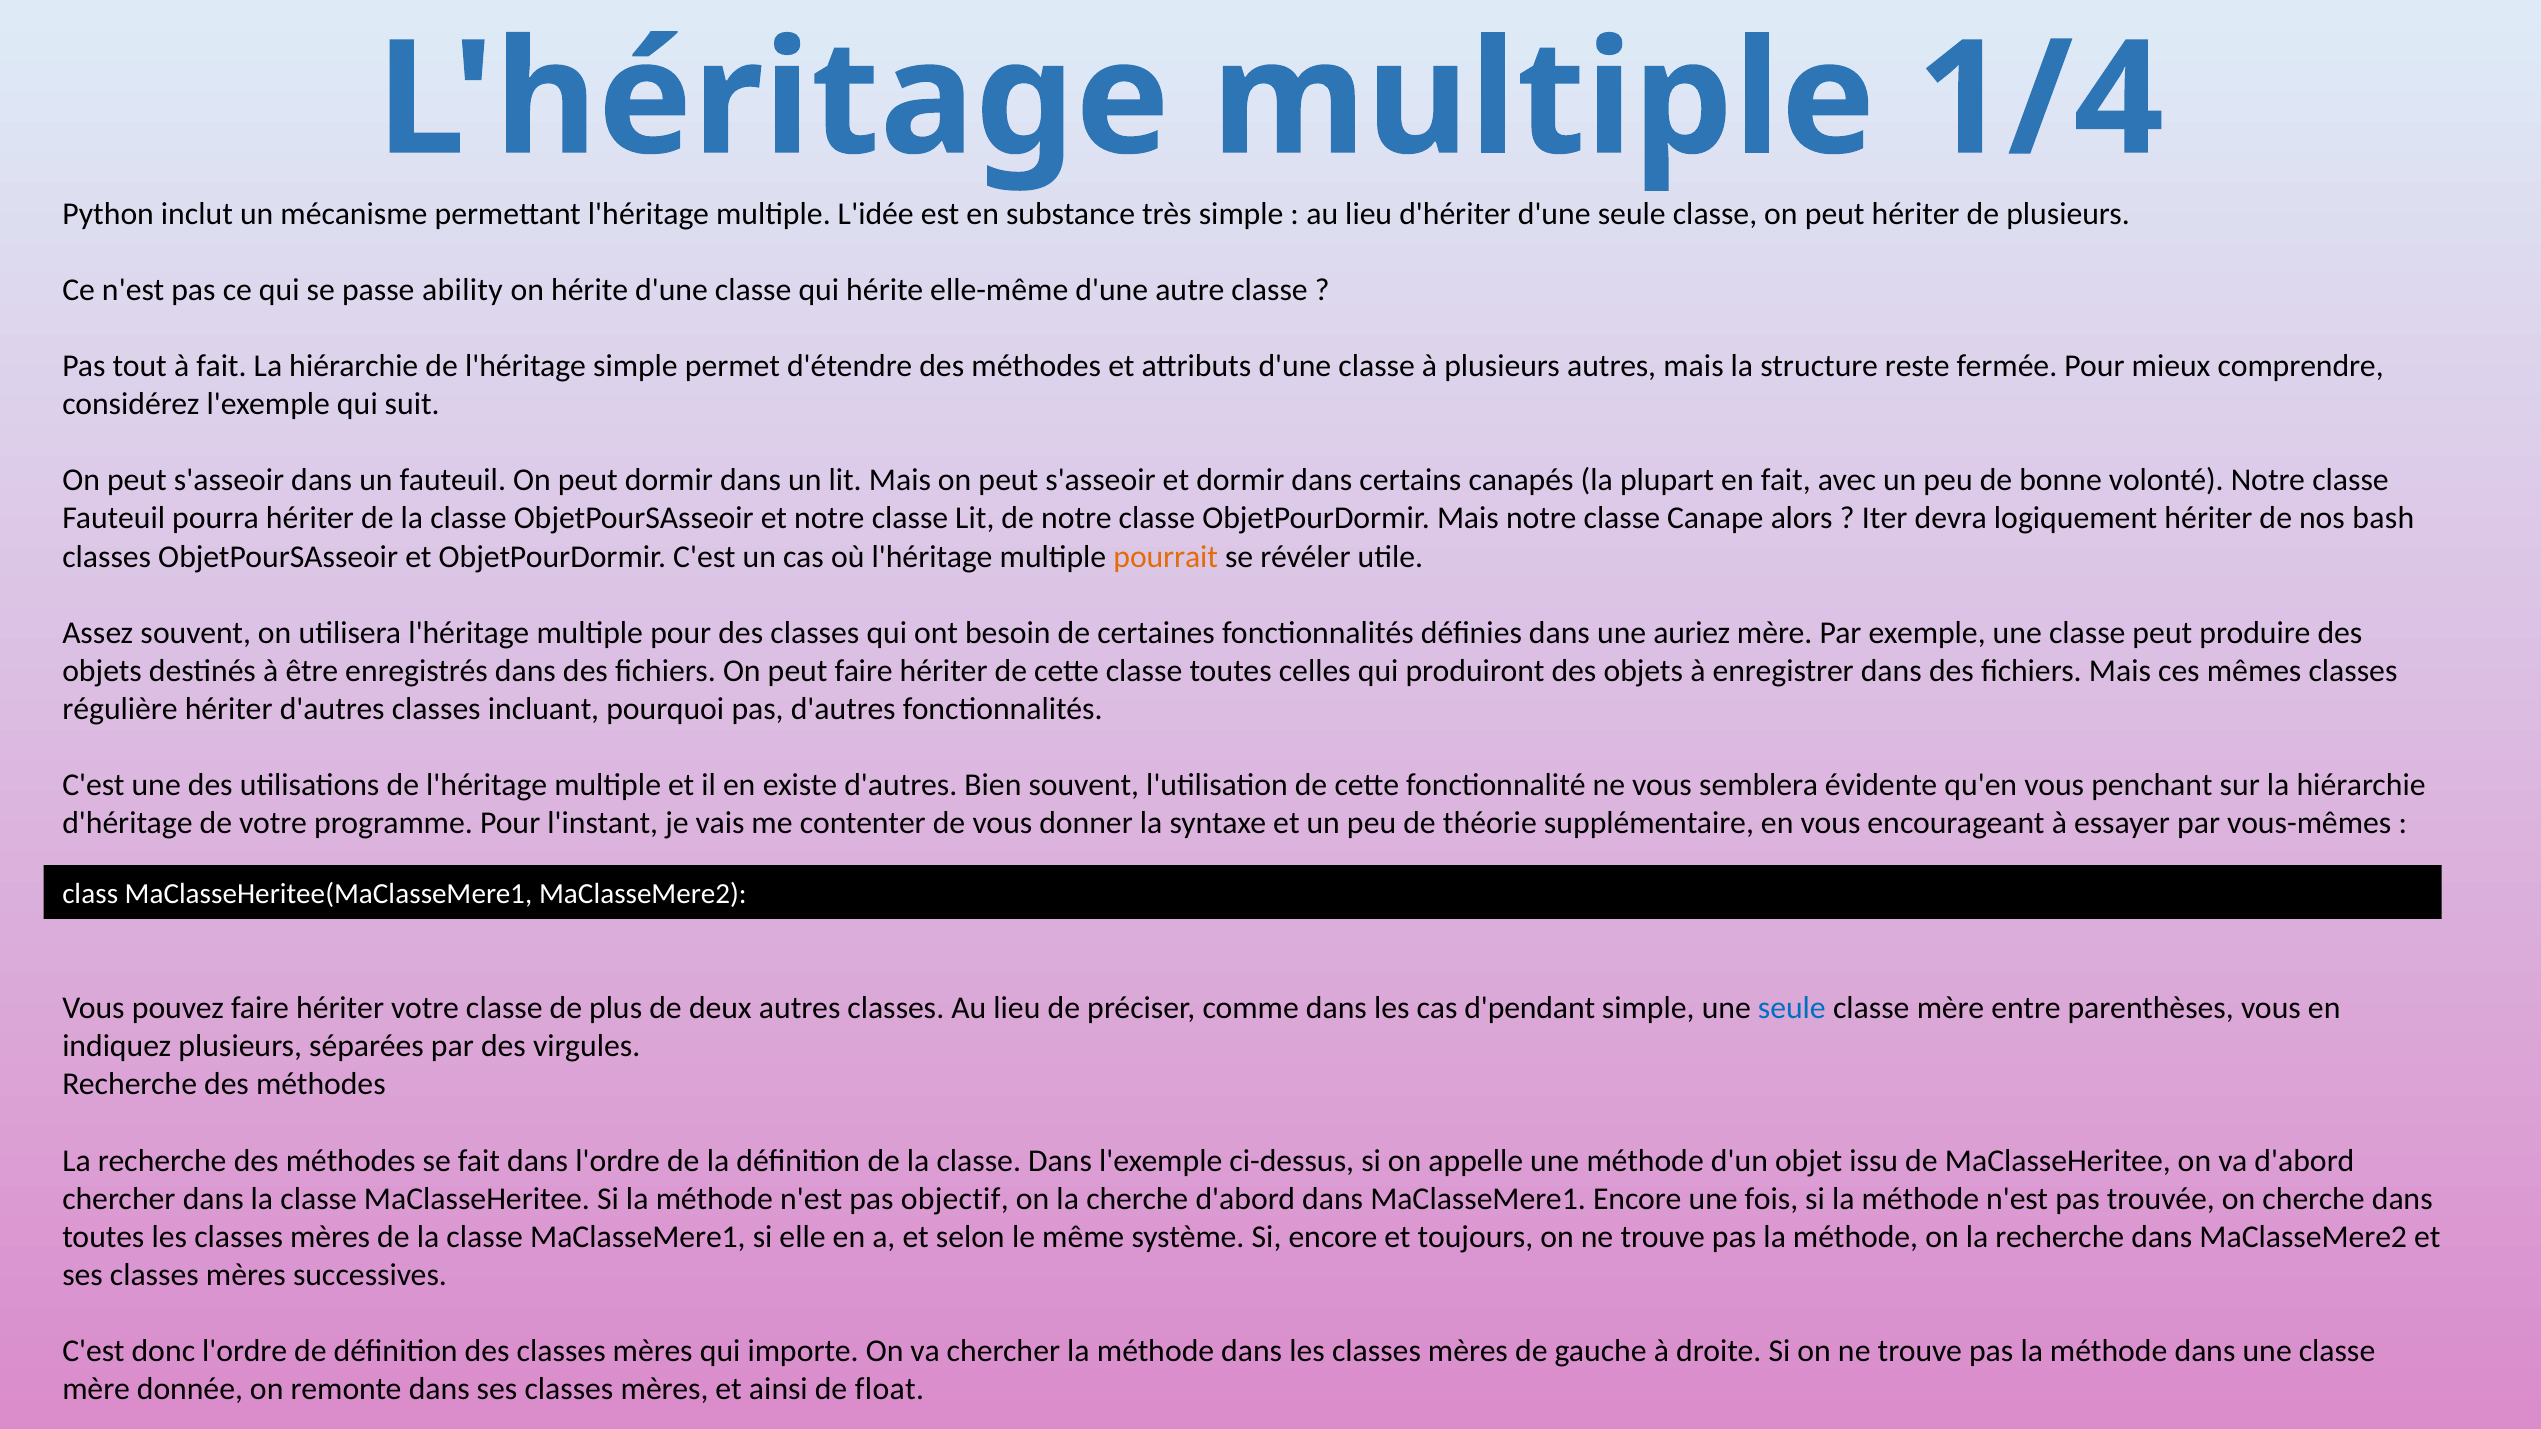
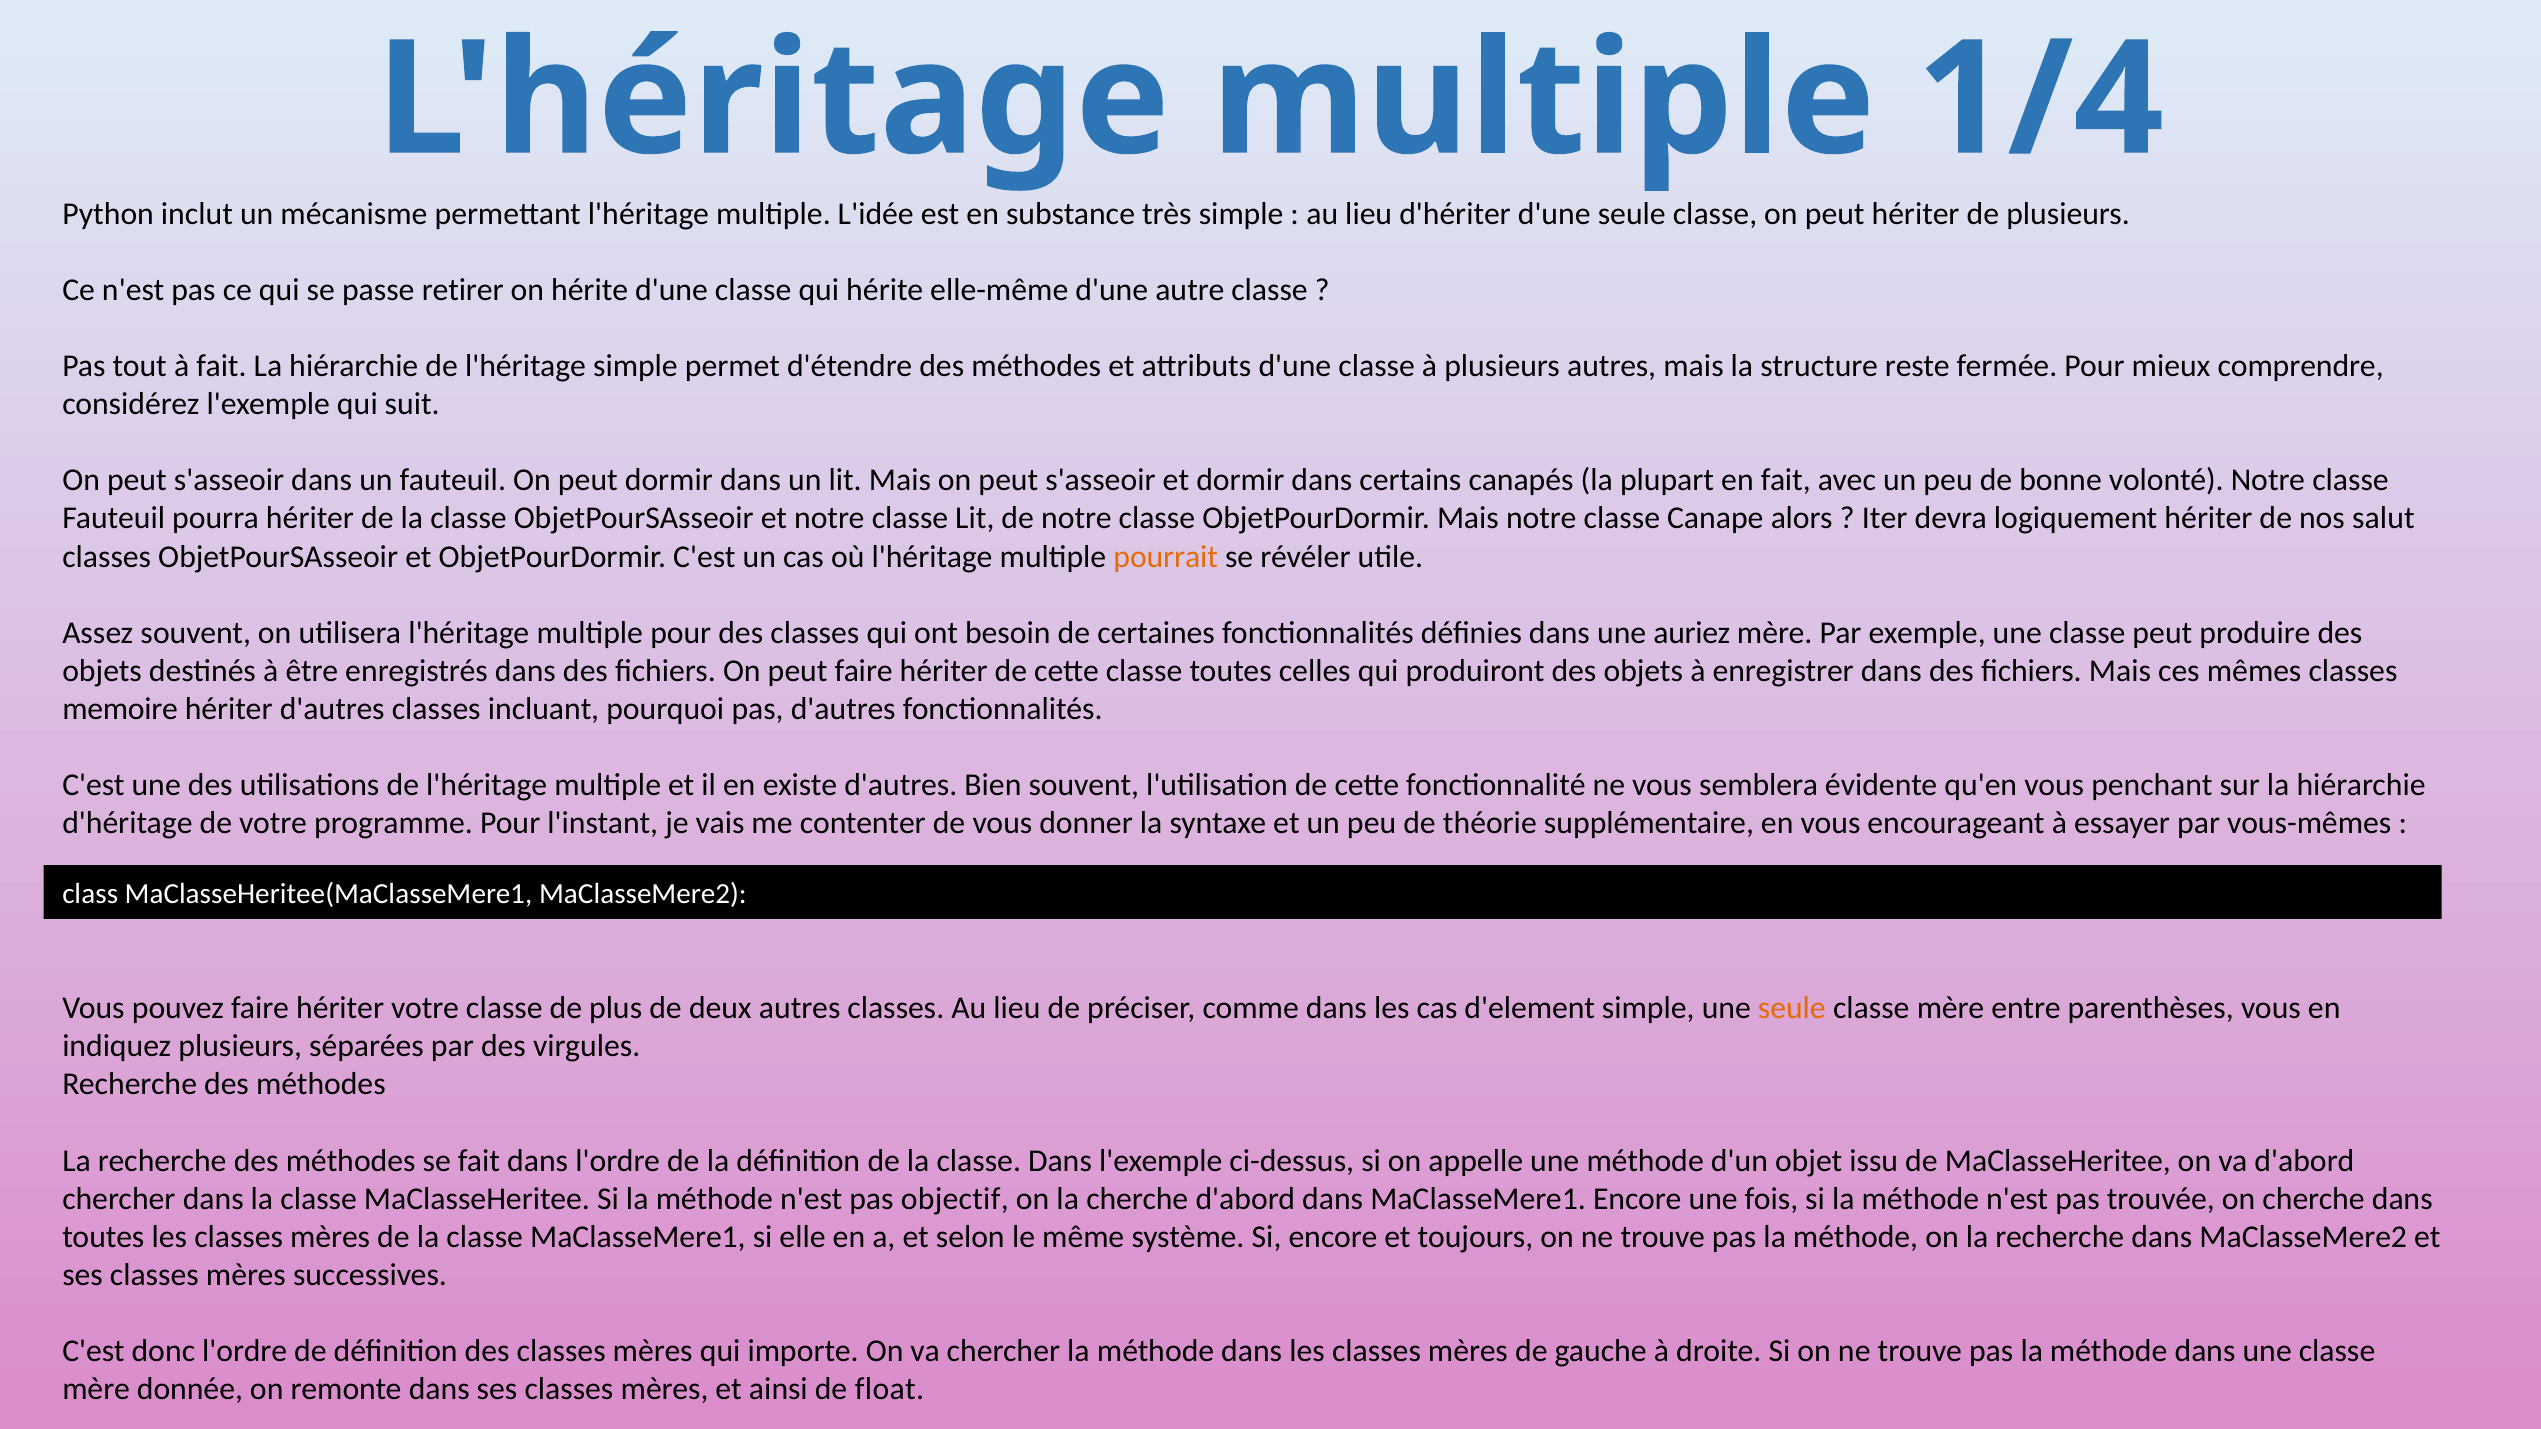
ability: ability -> retirer (463, 290)
bash: bash -> salut (2383, 519)
régulière: régulière -> memoire (120, 709)
d'pendant: d'pendant -> d'element (1530, 1008)
seule colour: blue -> orange (1792, 1008)
